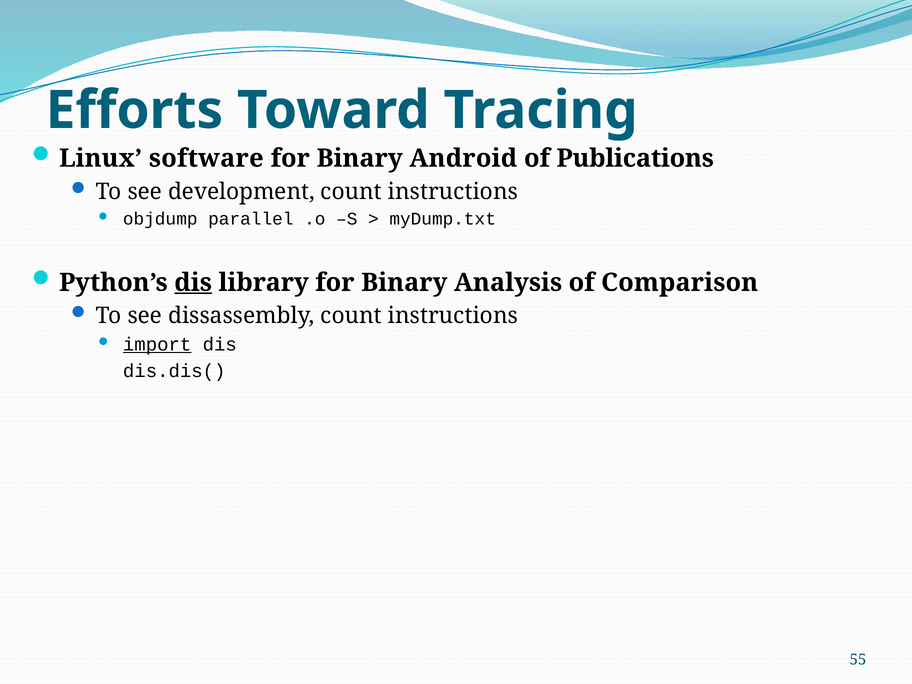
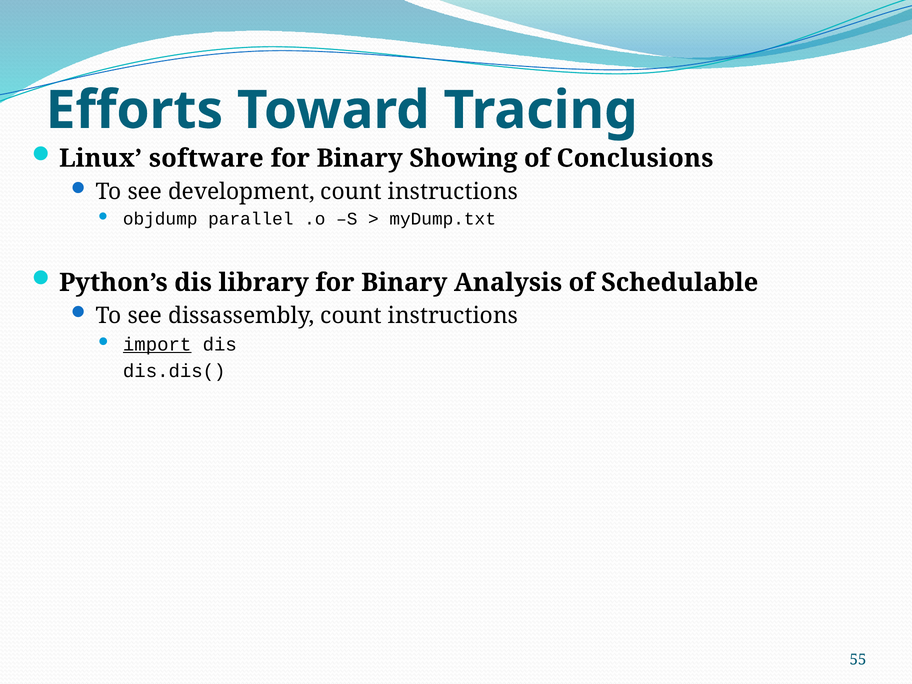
Android: Android -> Showing (463, 158)
Publications: Publications -> Conclusions (635, 158)
dis underline: present -> none (193, 283)
Comparison: Comparison -> Schedulable (680, 283)
